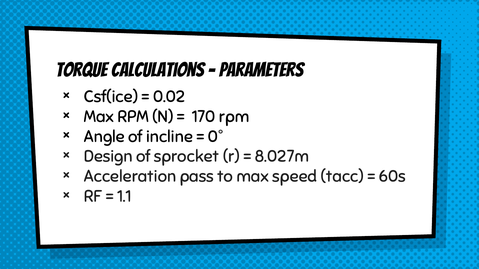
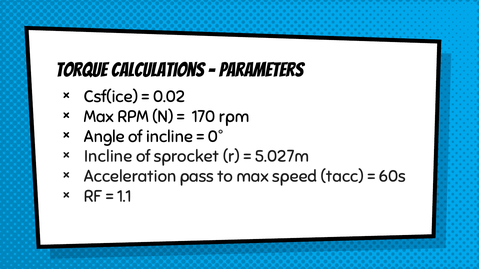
Design: Design -> Incline (108, 157)
8.027m: 8.027m -> 5.027m (282, 157)
